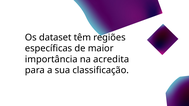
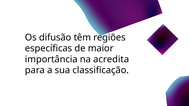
dataset: dataset -> difusão (55, 38)
